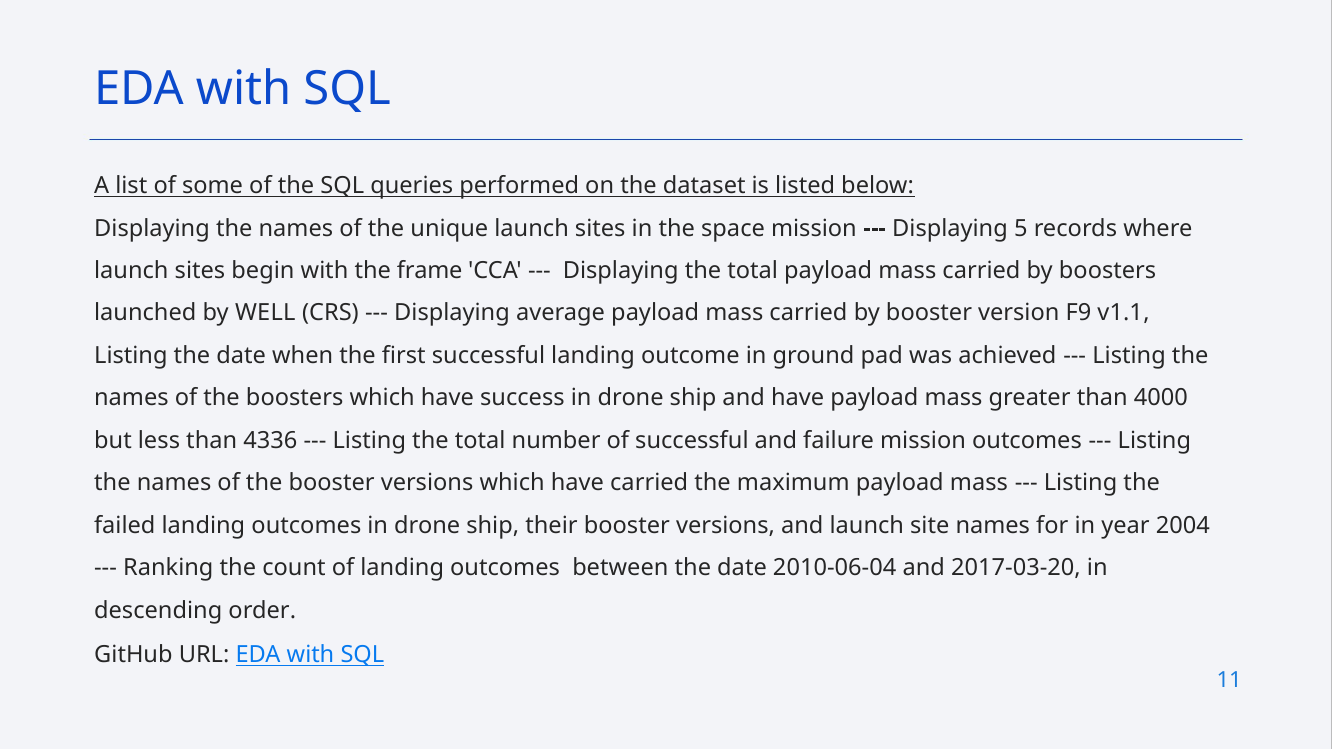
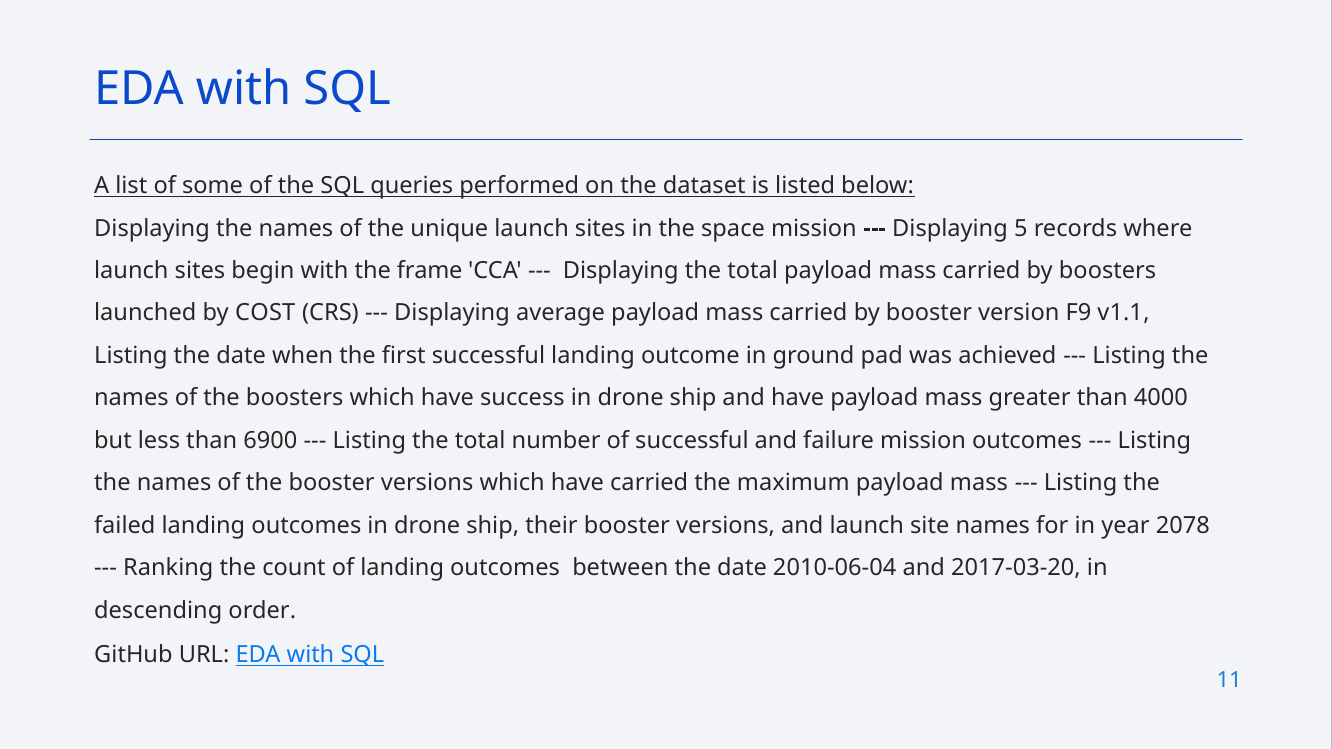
WELL: WELL -> COST (265, 313)
4336: 4336 -> 6900 (270, 441)
2004: 2004 -> 2078 (1183, 526)
